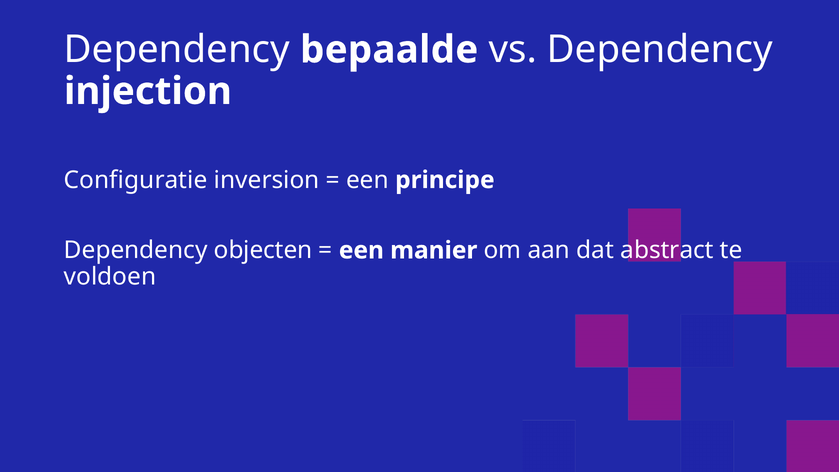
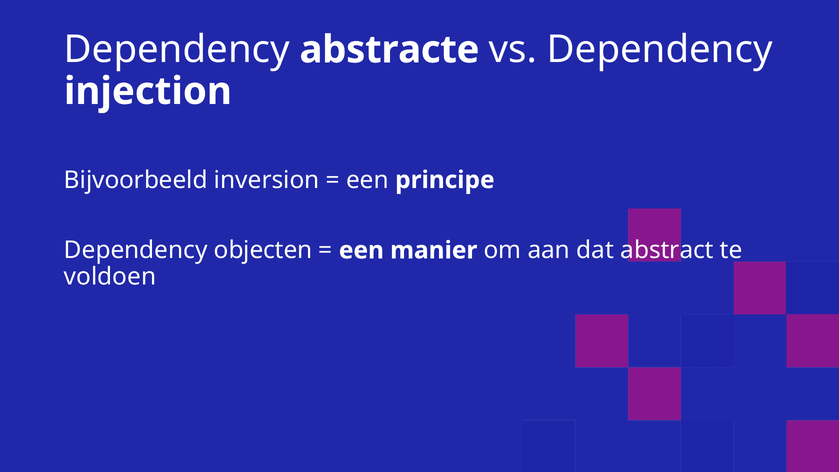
bepaalde: bepaalde -> abstracte (390, 50)
Configuratie: Configuratie -> Bijvoorbeeld (136, 180)
